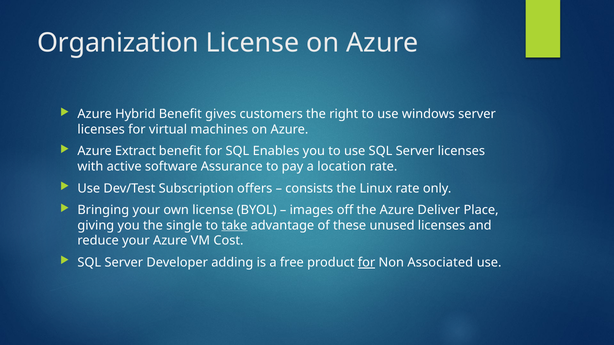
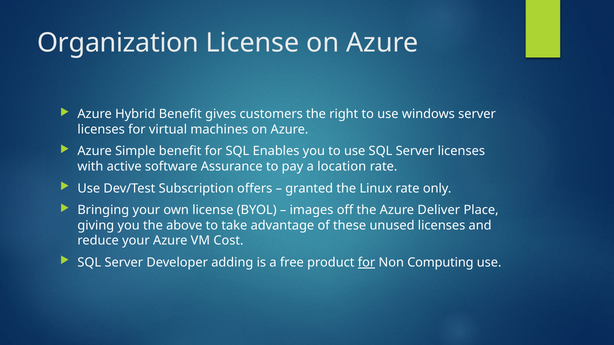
Extract: Extract -> Simple (135, 151)
consists: consists -> granted (309, 188)
single: single -> above (184, 226)
take underline: present -> none (234, 226)
Associated: Associated -> Computing (440, 263)
